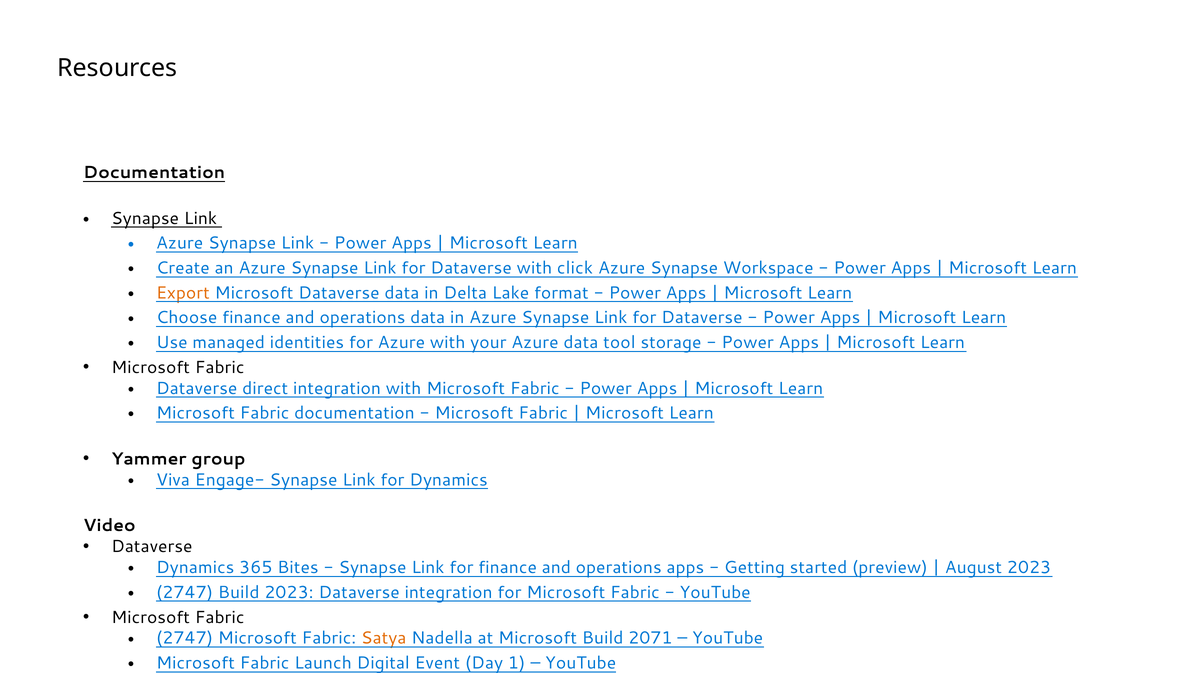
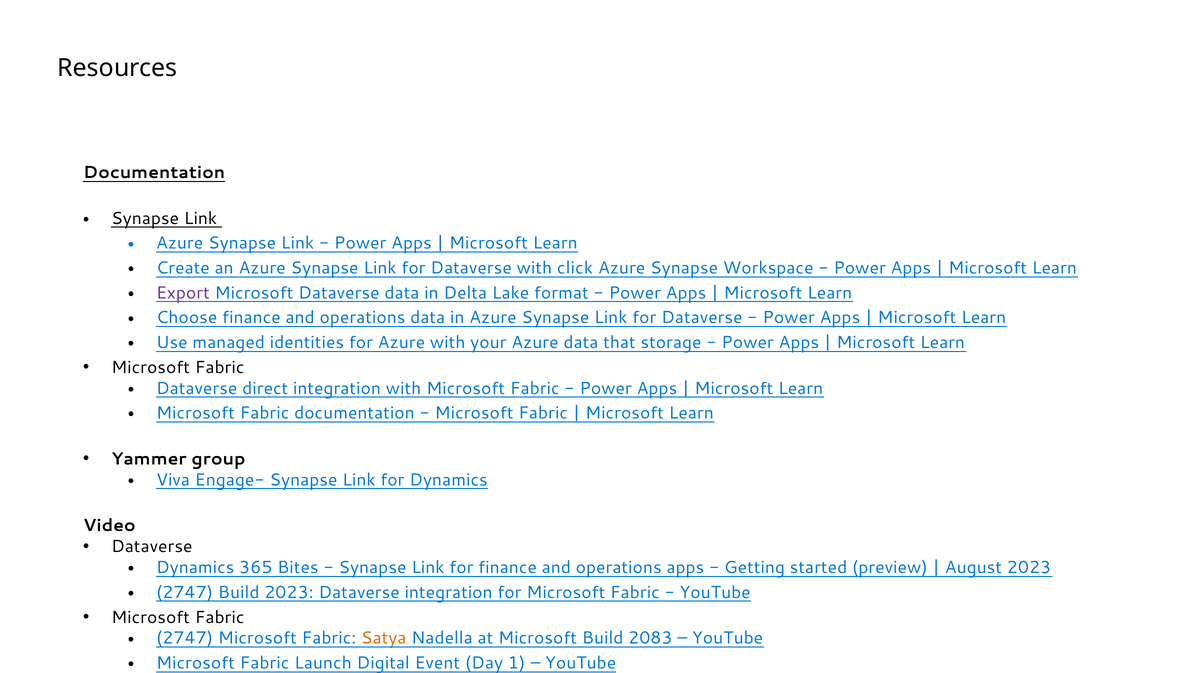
Export colour: orange -> purple (183, 293)
tool: tool -> that (619, 343)
2071: 2071 -> 2083 (650, 639)
